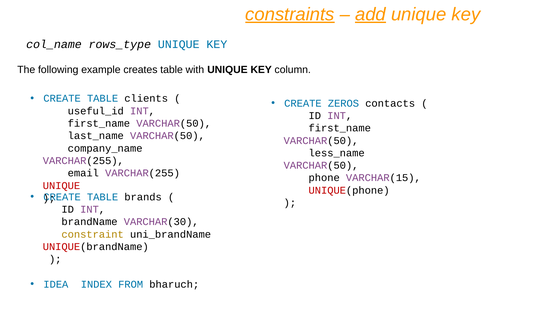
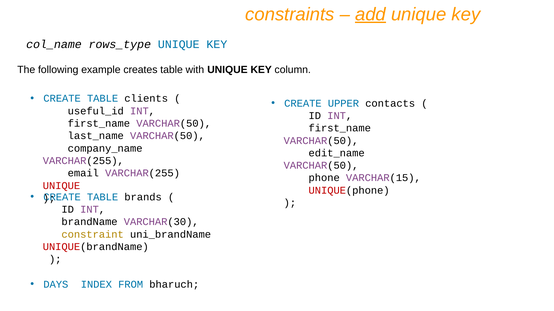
constraints underline: present -> none (290, 14)
ZEROS: ZEROS -> UPPER (343, 103)
less_name: less_name -> edit_name (337, 153)
IDEA: IDEA -> DAYS (56, 285)
